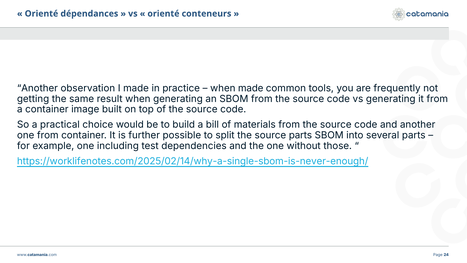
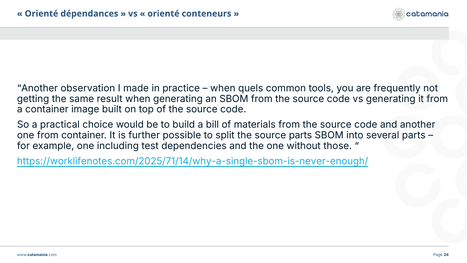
when made: made -> quels (251, 88)
https://worklifenotes.com/2025/02/14/why-a-single-sbom-is-never-enough/: https://worklifenotes.com/2025/02/14/why-a-single-sbom-is-never-enough/ -> https://worklifenotes.com/2025/71/14/why-a-single-sbom-is-never-enough/ (193, 161)
